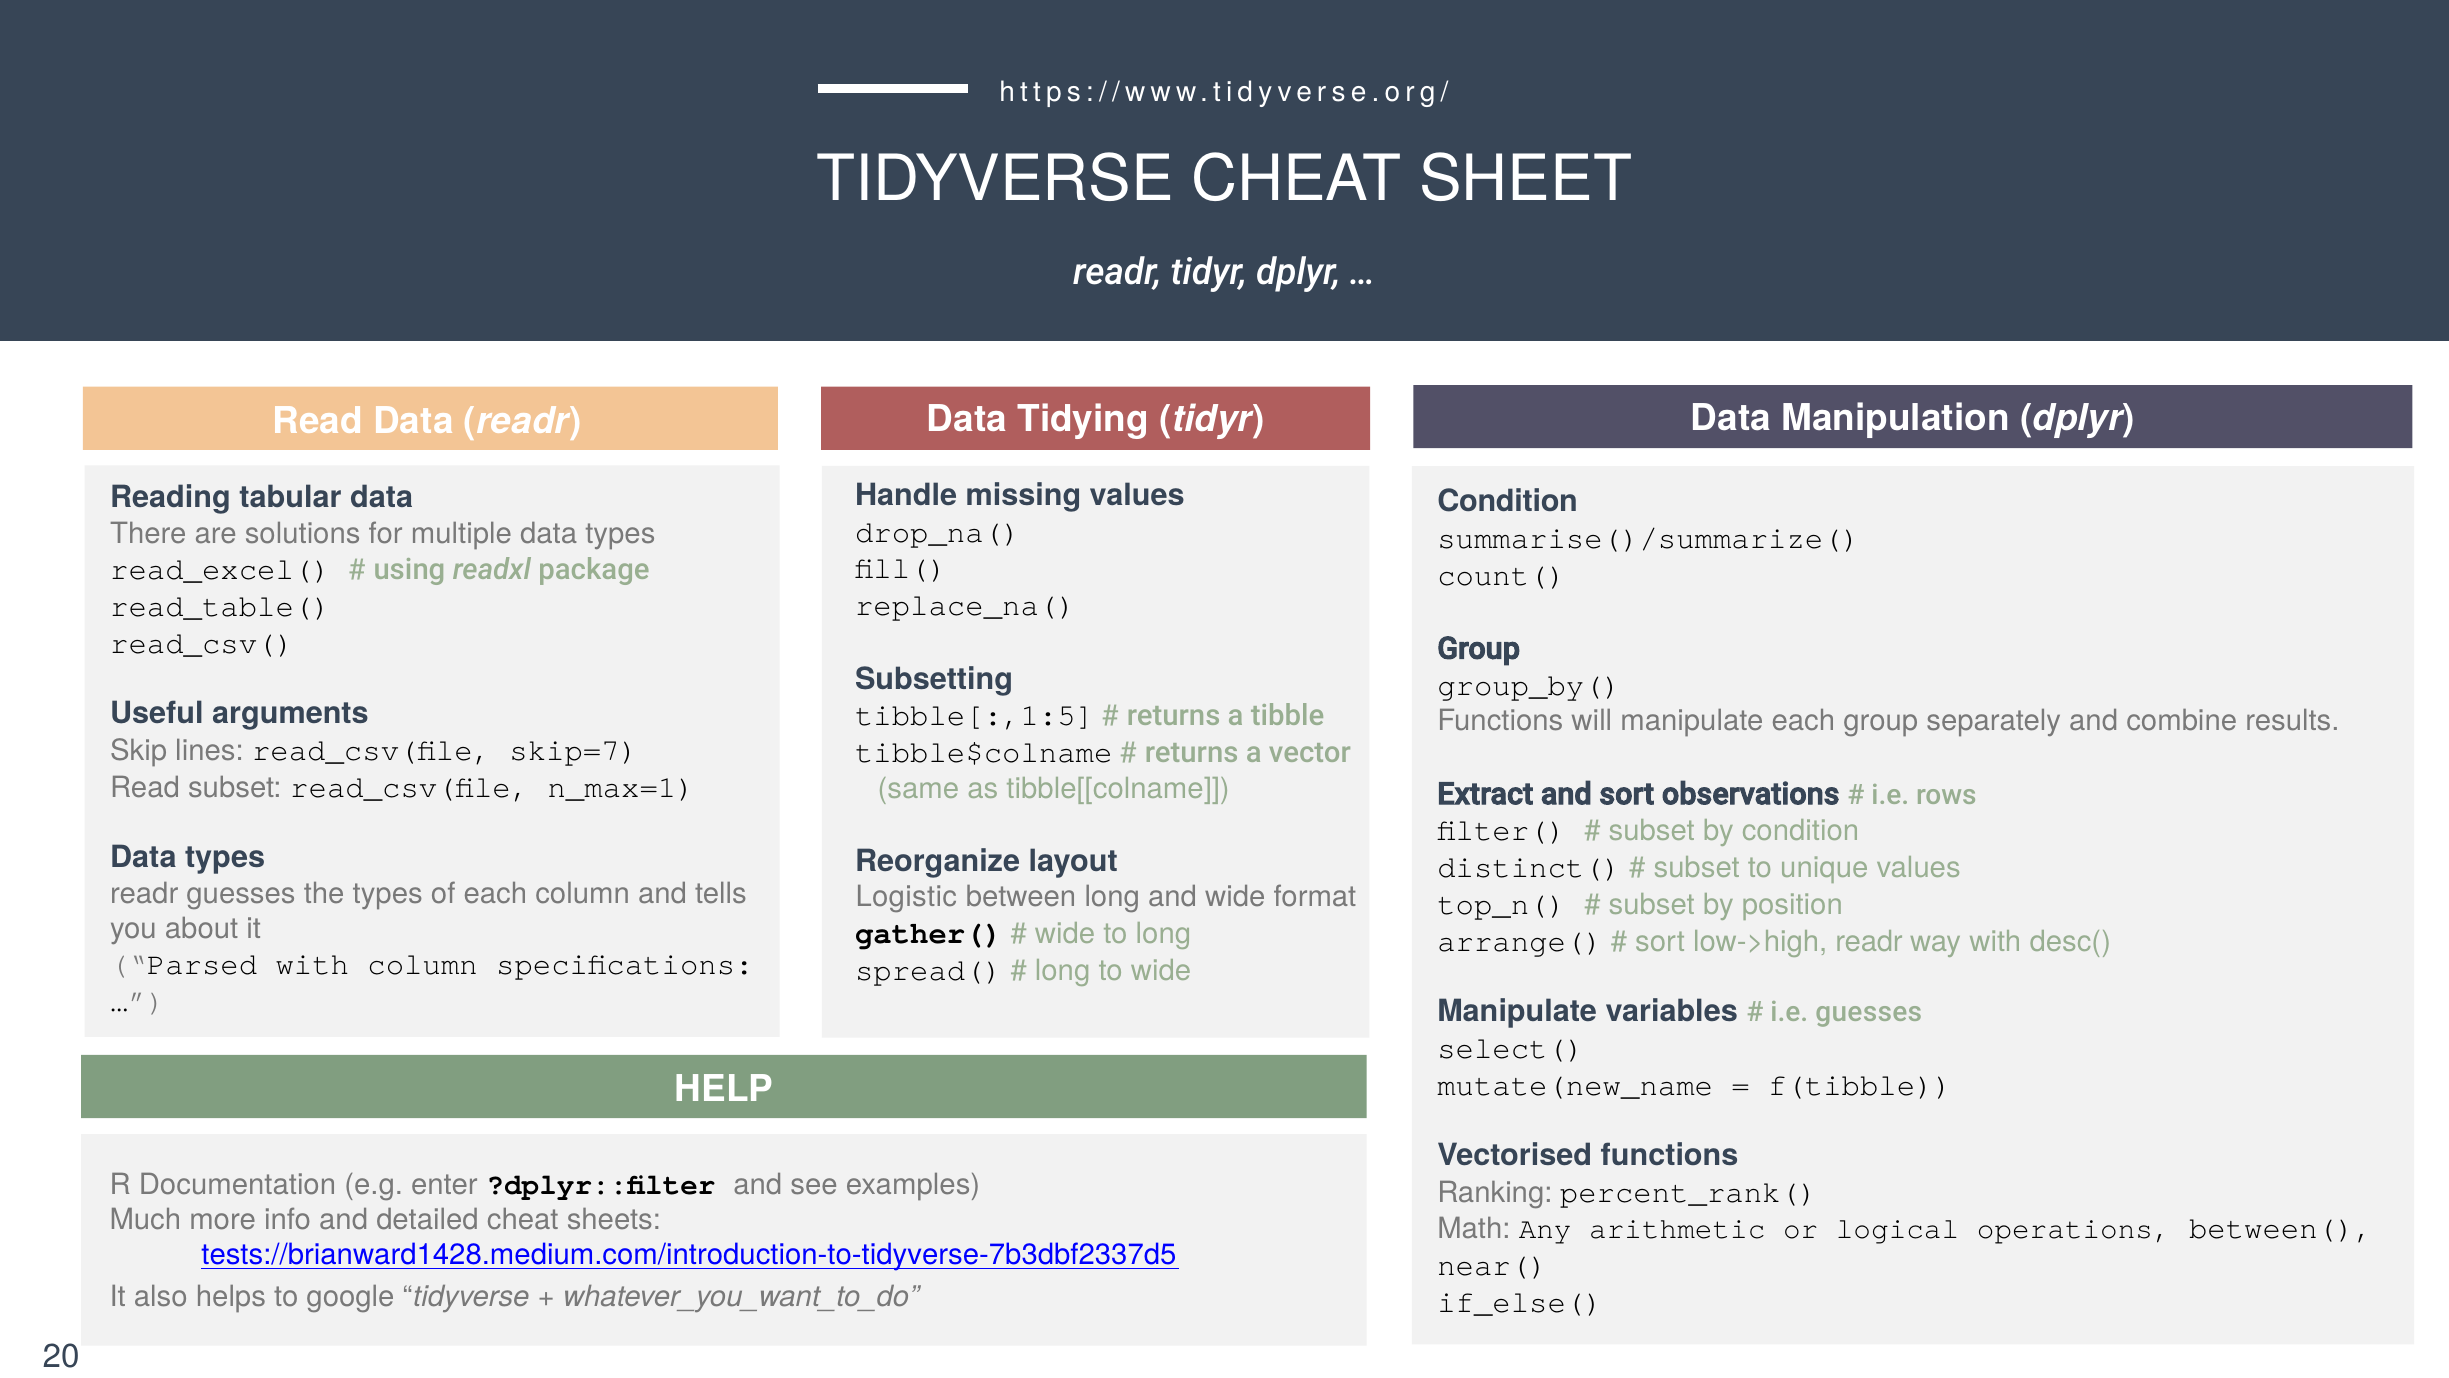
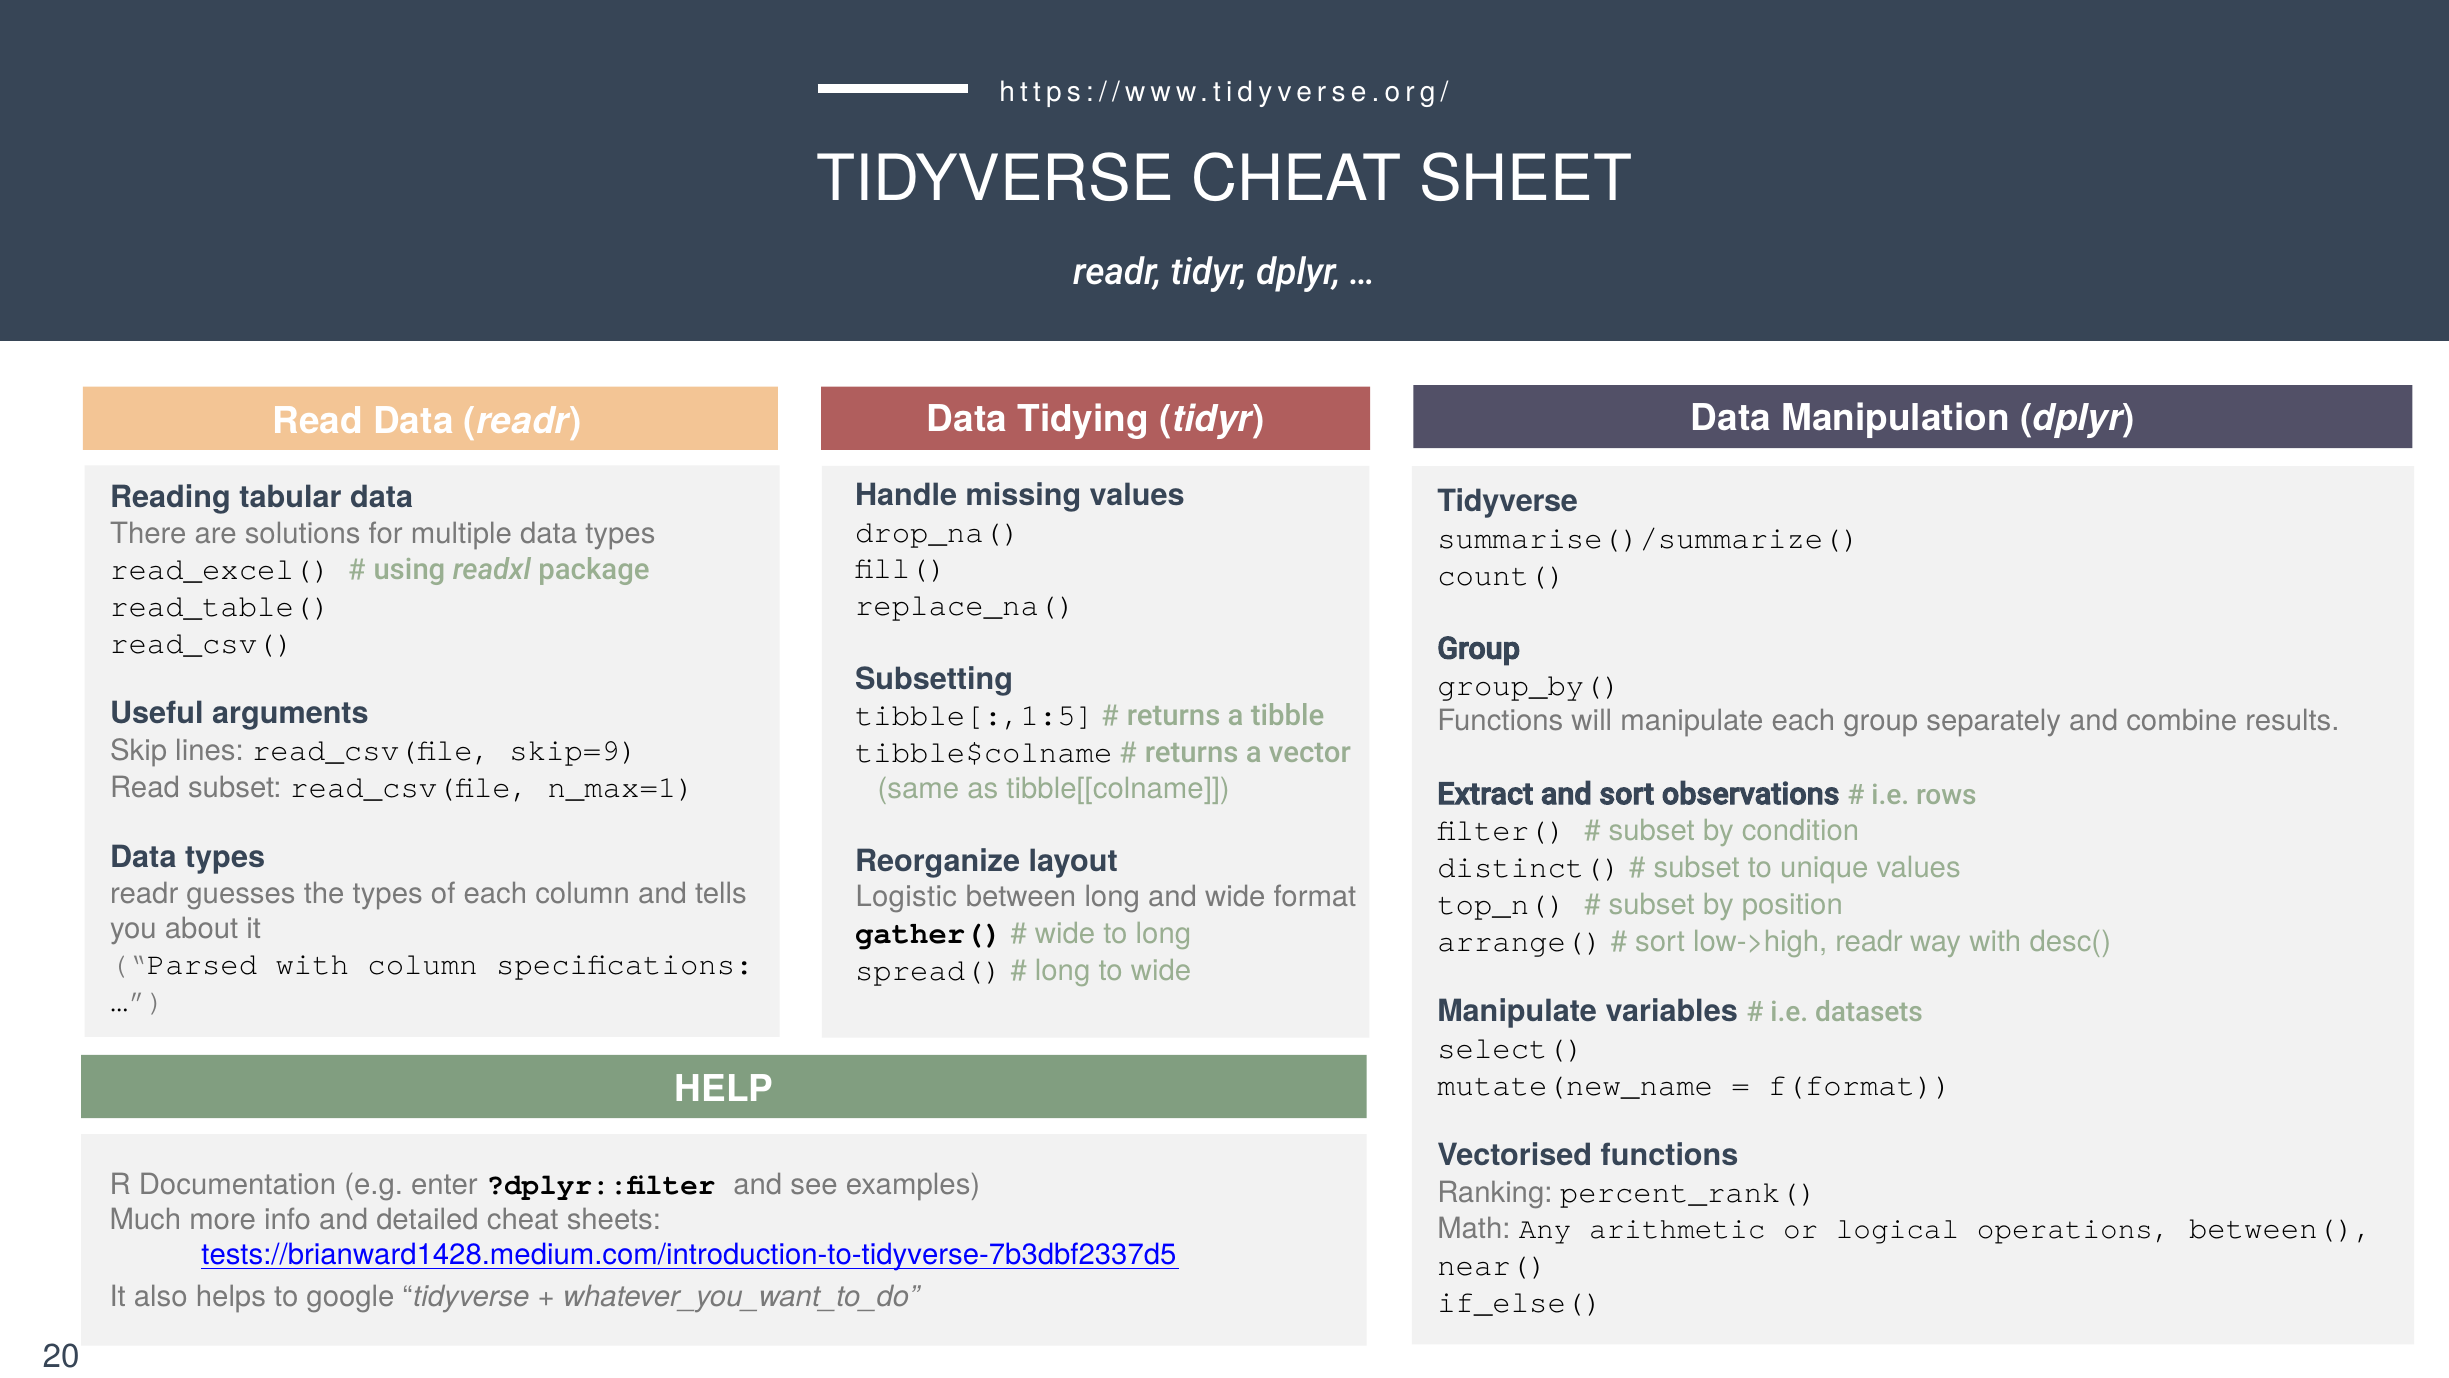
Condition: Condition -> Tidyverse (1508, 502)
skip=7: skip=7 -> skip=9 (574, 751)
i.e guesses: guesses -> datasets (1869, 1012)
f(tibble: f(tibble -> f(format (1860, 1085)
